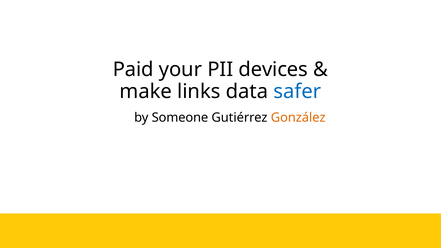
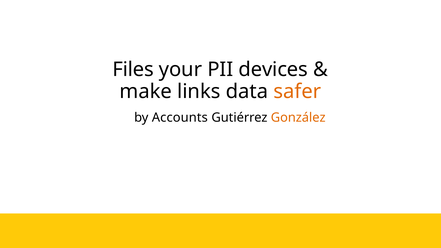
Paid: Paid -> Files (133, 70)
safer colour: blue -> orange (297, 91)
Someone: Someone -> Accounts (180, 118)
